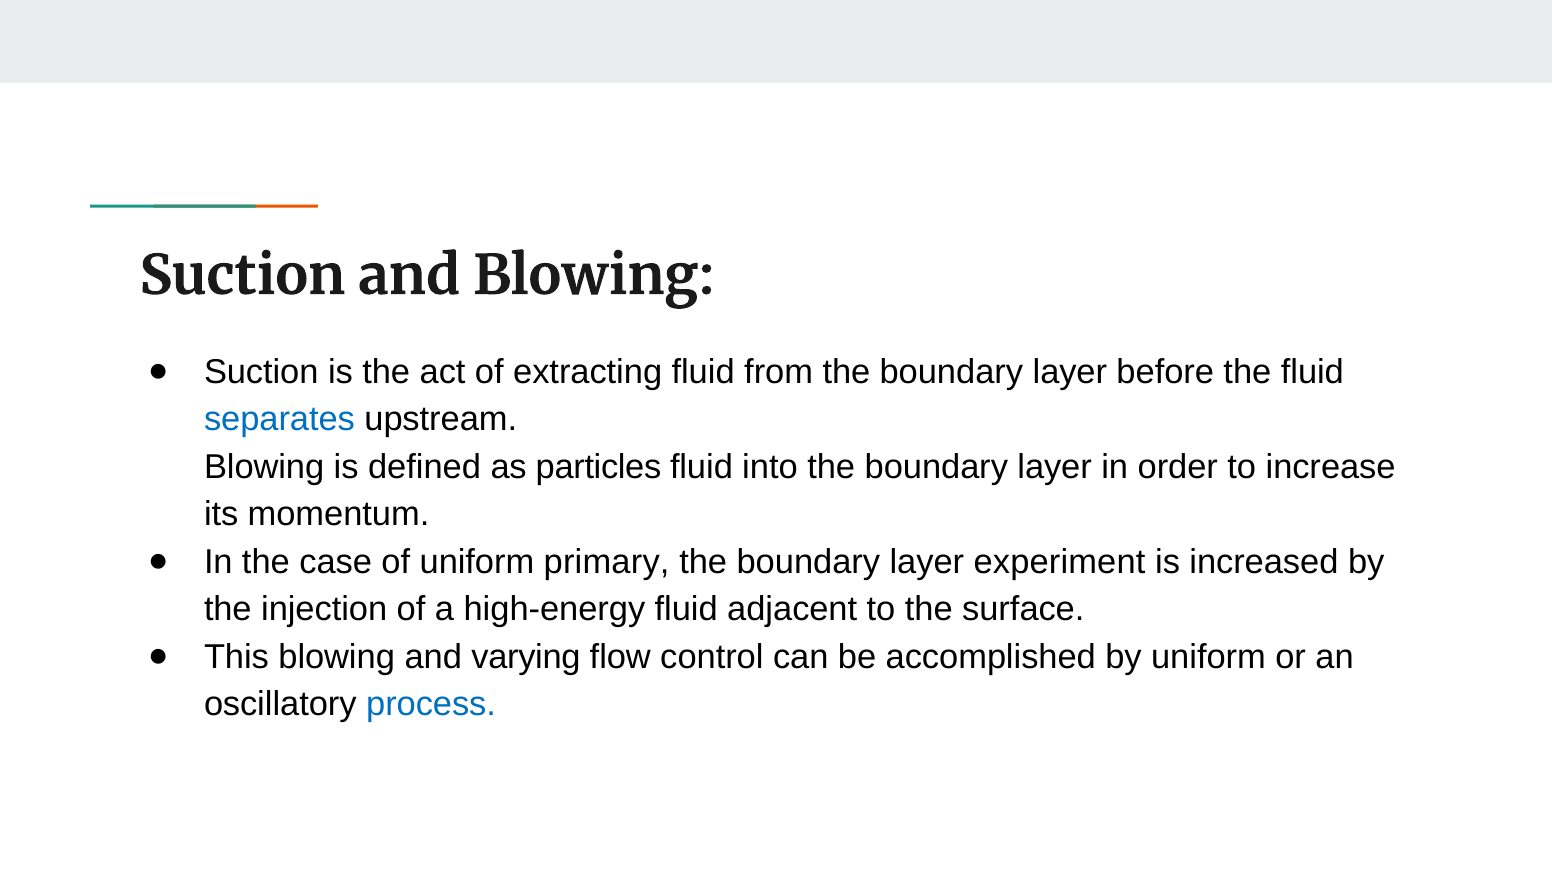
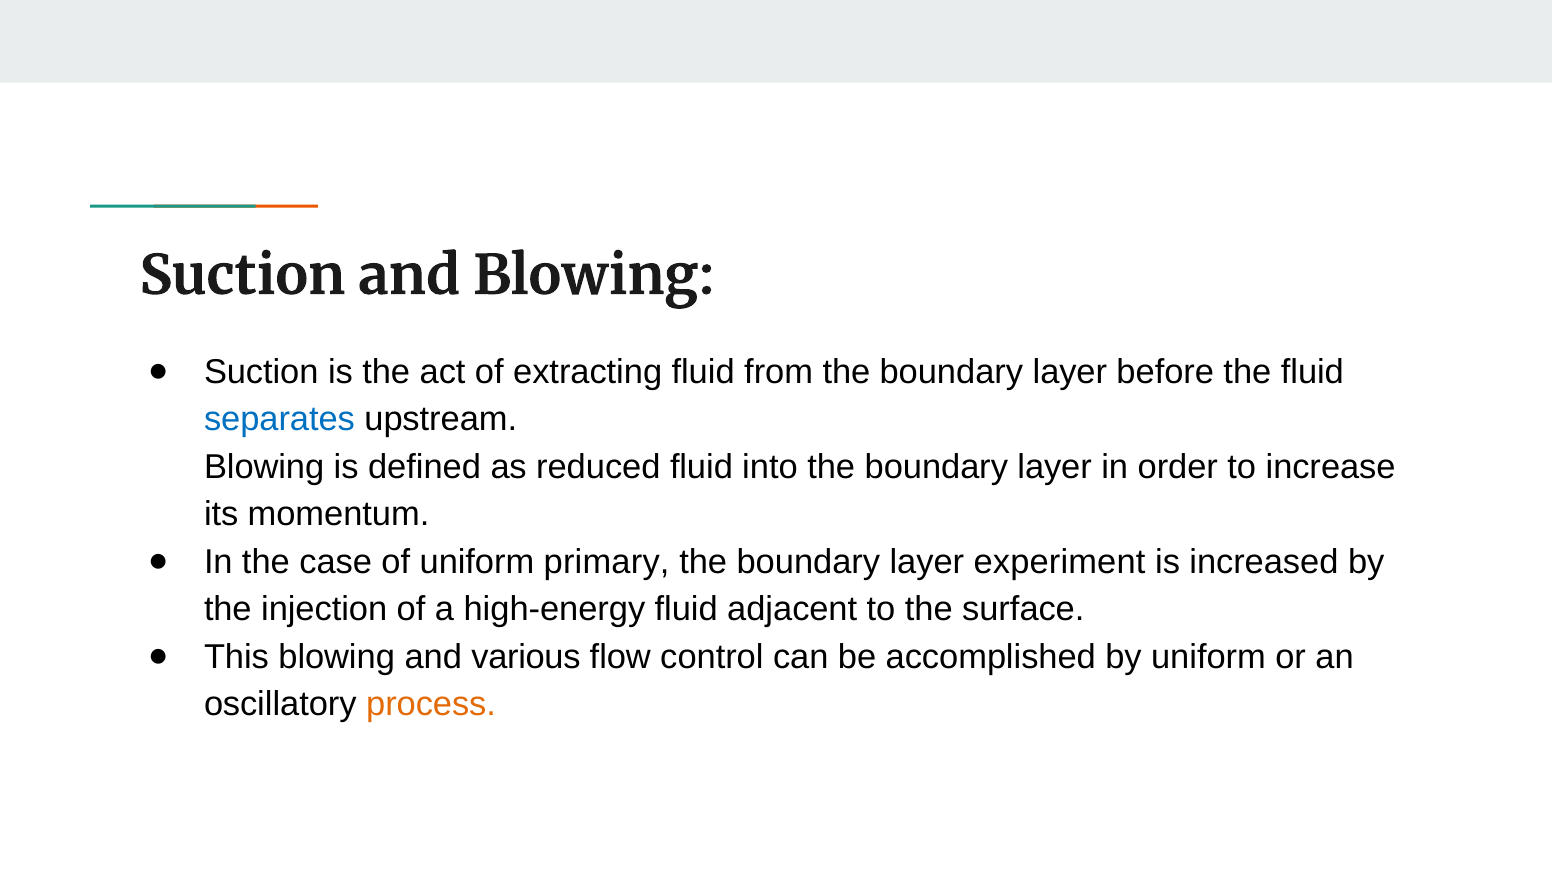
particles: particles -> reduced (598, 467)
varying: varying -> various (526, 657)
process colour: blue -> orange (431, 705)
